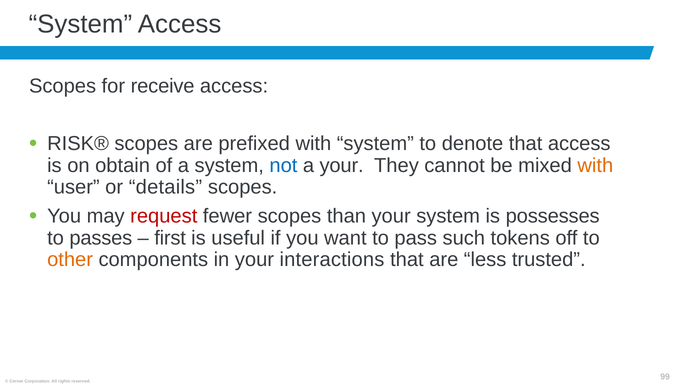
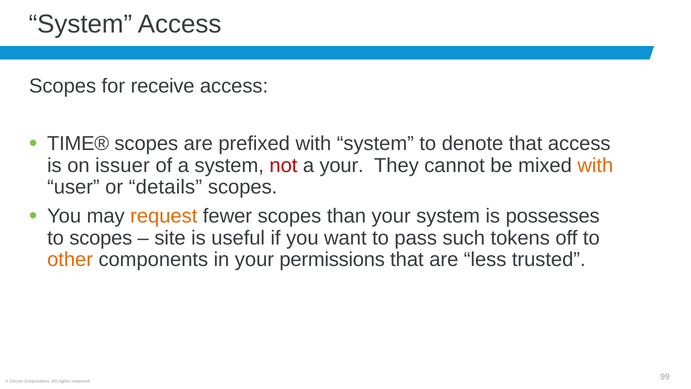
RISK®: RISK® -> TIME® (78, 144)
obtain: obtain -> issuer (122, 165)
not colour: blue -> red (283, 165)
request colour: red -> orange (164, 216)
to passes: passes -> scopes (101, 238)
first: first -> site (170, 238)
interactions: interactions -> permissions (332, 260)
